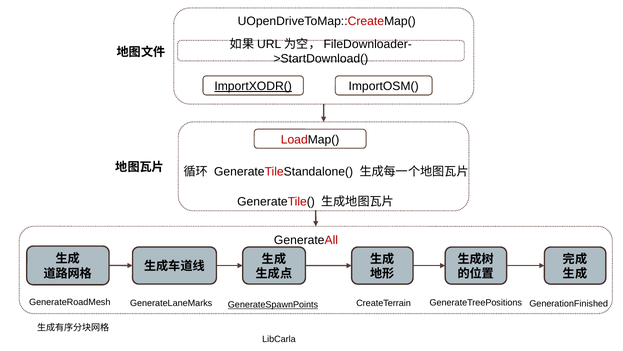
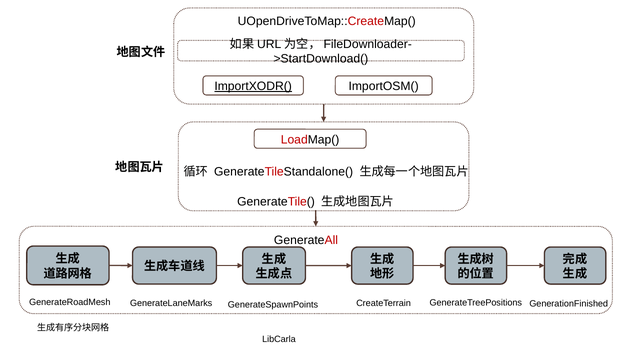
GenerateSpawnPoints underline: present -> none (273, 304)
